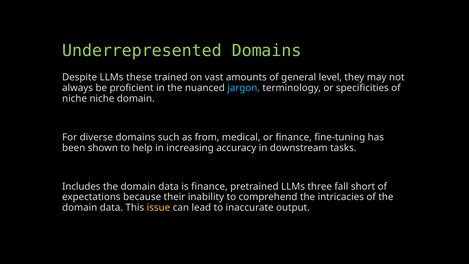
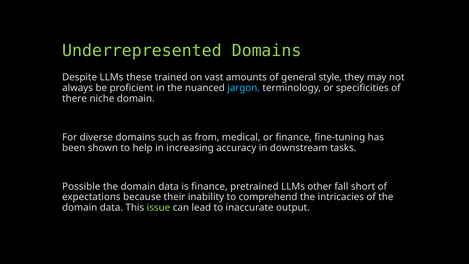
level: level -> style (330, 77)
niche: niche -> there (75, 98)
Includes: Includes -> Possible (81, 186)
three: three -> other (320, 186)
issue colour: yellow -> light green (158, 207)
